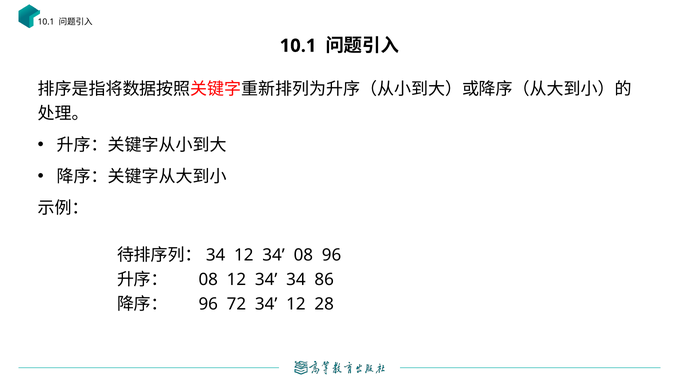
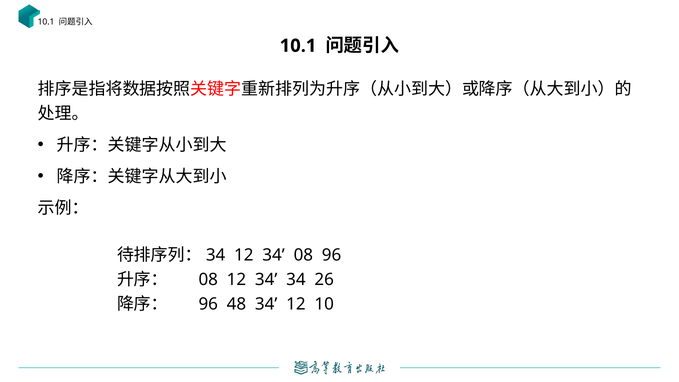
86: 86 -> 26 (324, 279)
72: 72 -> 48 (236, 304)
28: 28 -> 10 (324, 304)
